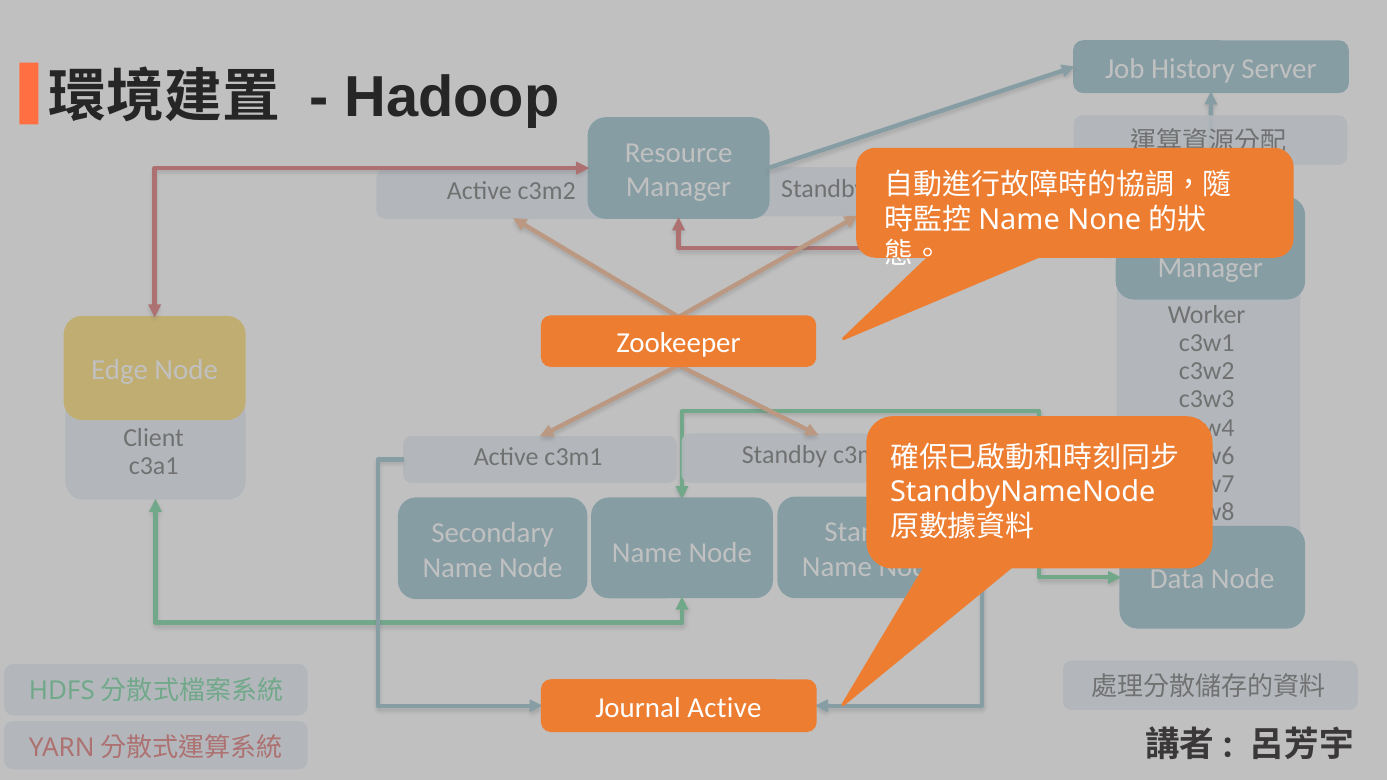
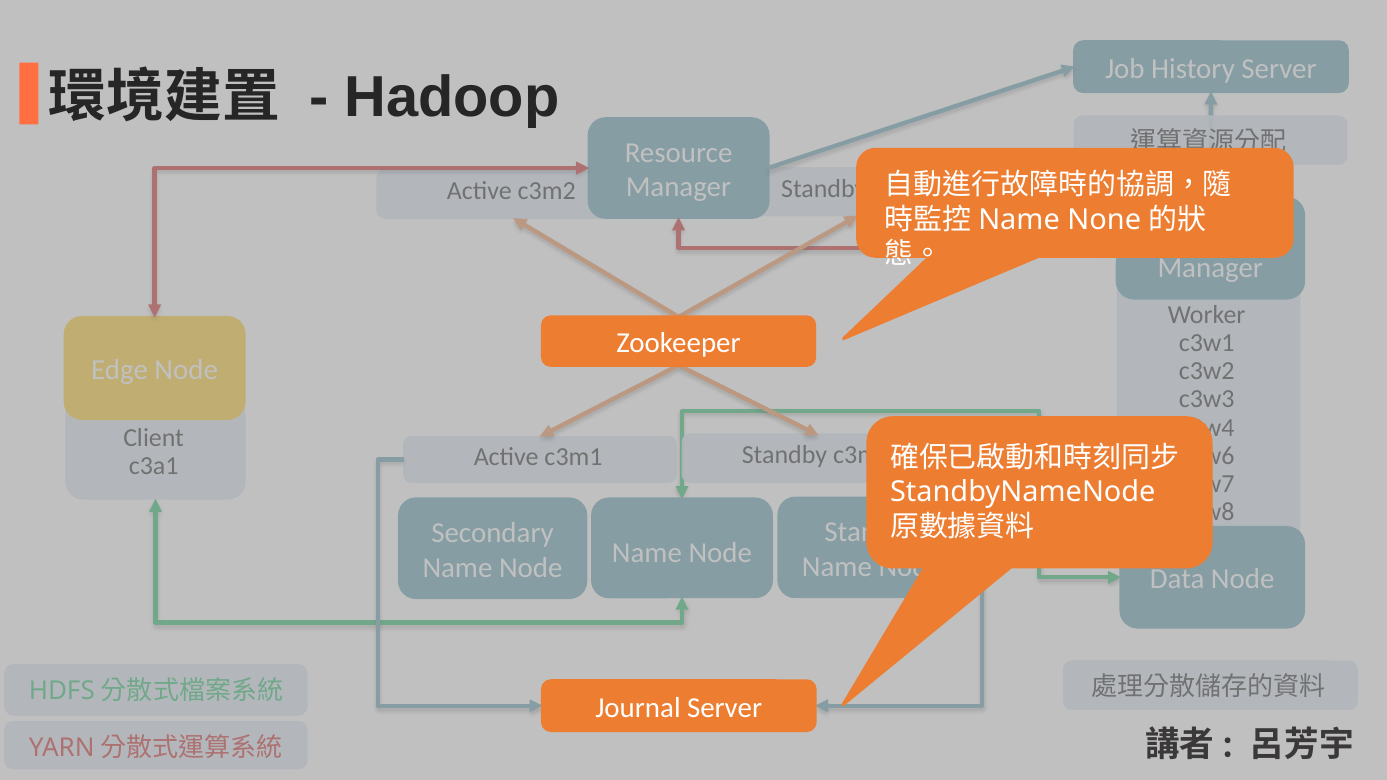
Journal Active: Active -> Server (725, 708)
